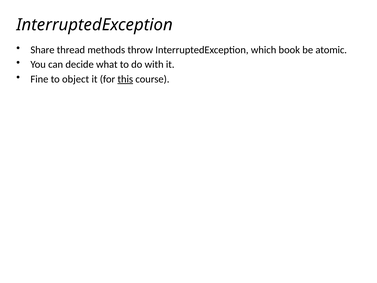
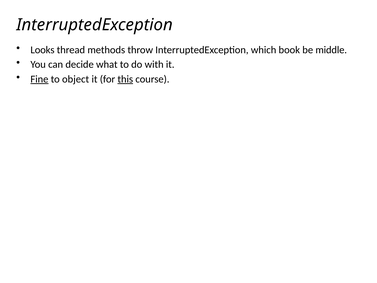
Share: Share -> Looks (42, 50)
atomic: atomic -> middle (331, 50)
Fine underline: none -> present (39, 79)
